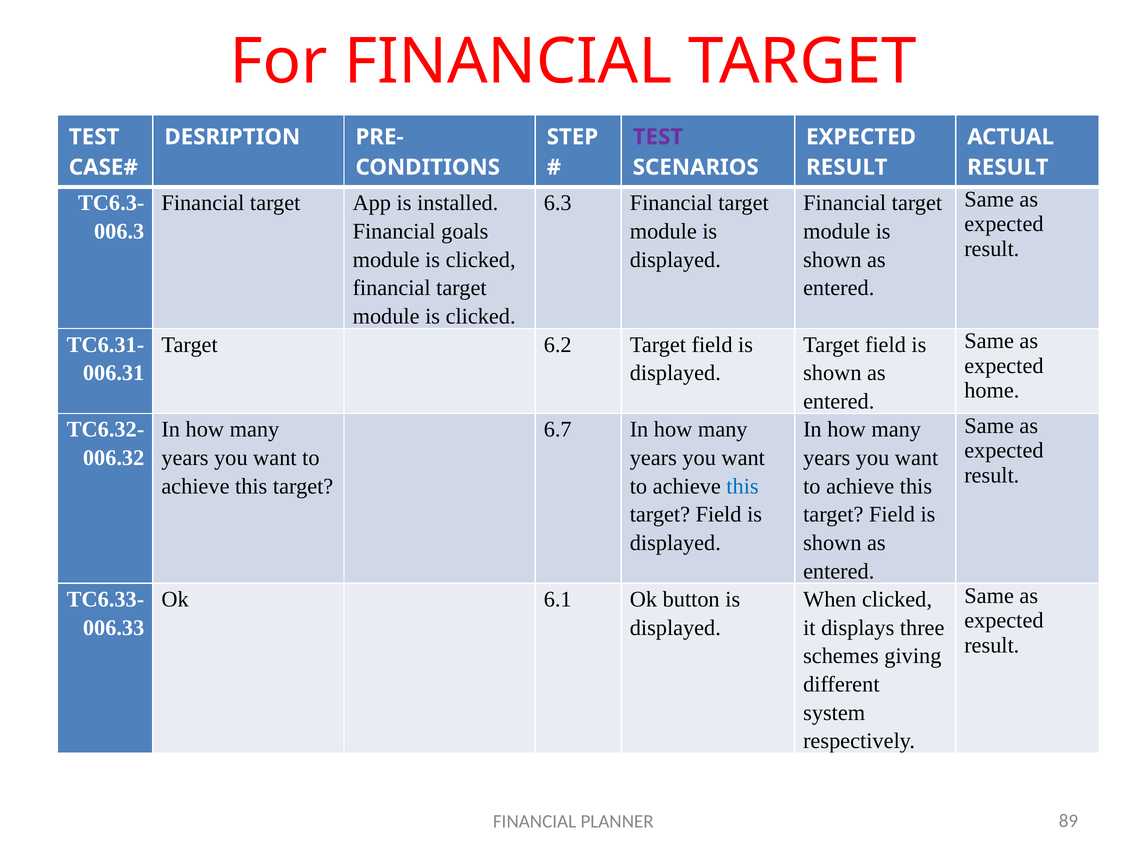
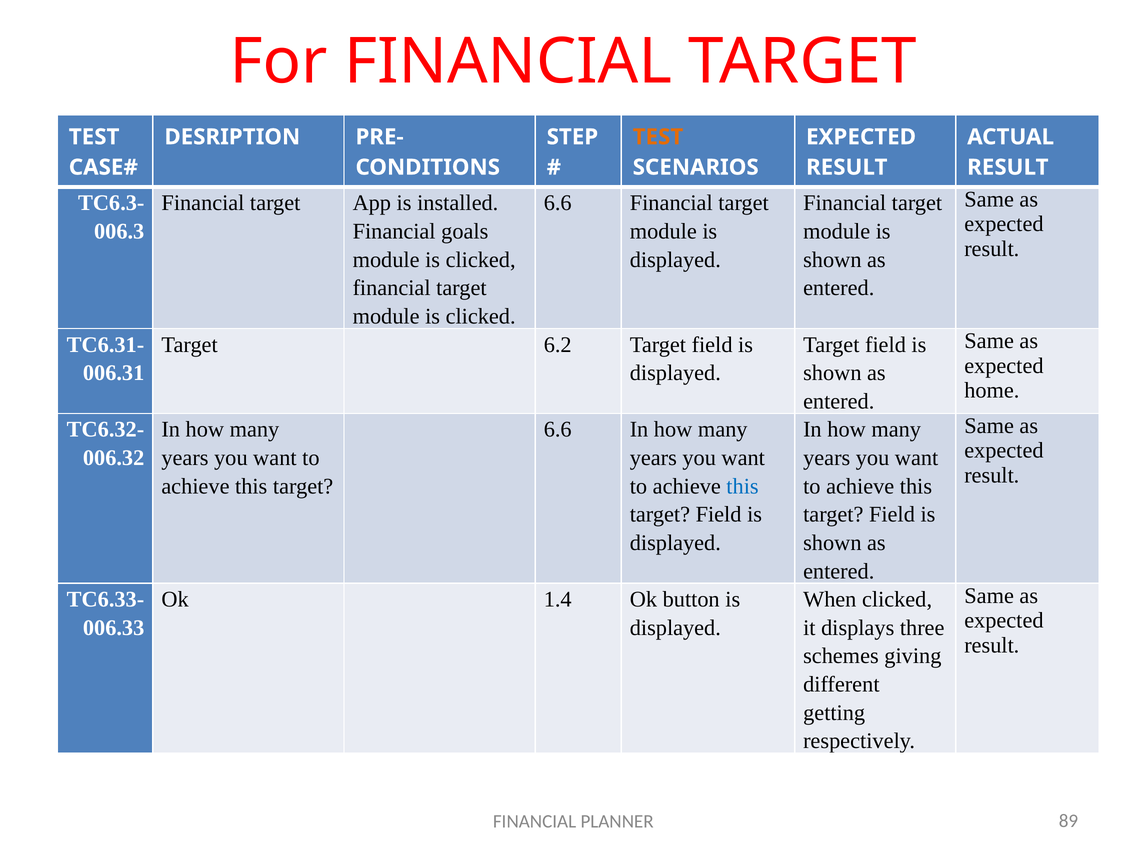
TEST colour: purple -> orange (658, 137)
6.3: 6.3 -> 6.6 (558, 203)
6.7: 6.7 -> 6.6 (558, 430)
6.1: 6.1 -> 1.4 (558, 600)
system: system -> getting (834, 713)
